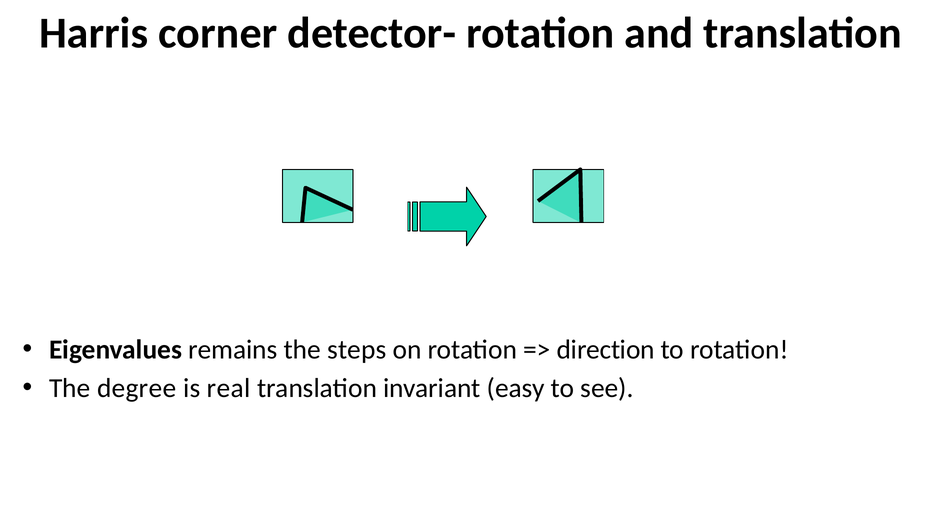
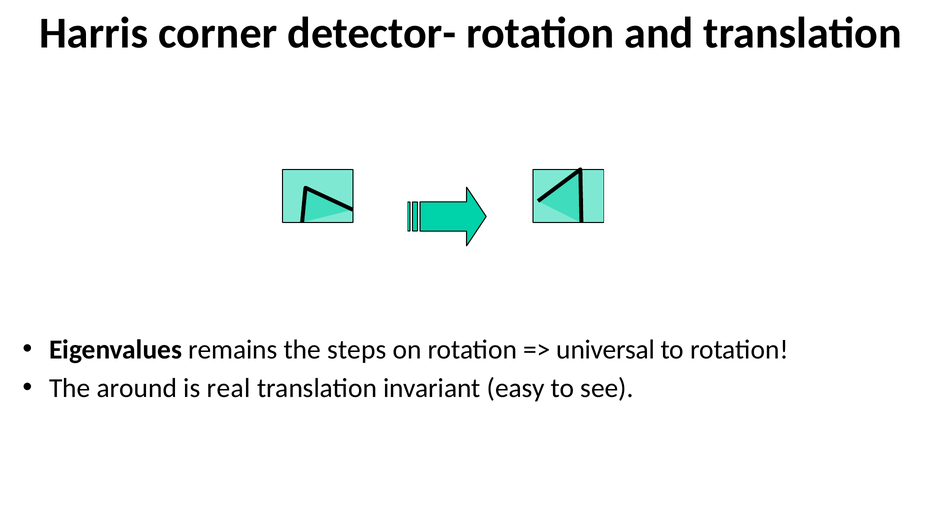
direction: direction -> universal (606, 350)
degree: degree -> around (137, 388)
